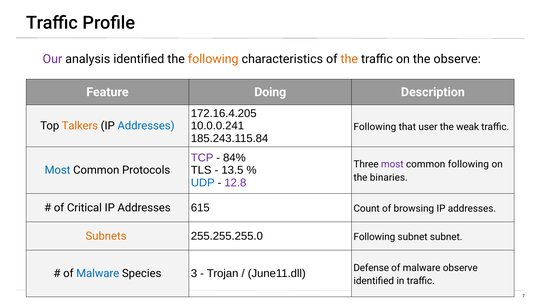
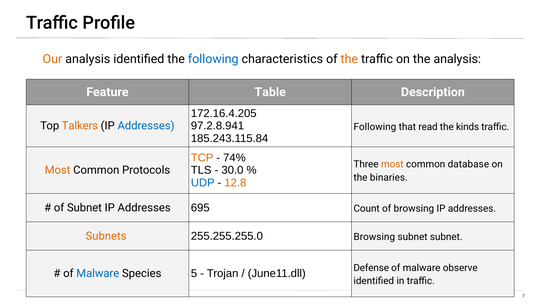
Our colour: purple -> orange (52, 59)
following colour: orange -> blue (213, 59)
the observe: observe -> analysis (457, 59)
Doing: Doing -> Table (270, 92)
10.0.0.241: 10.0.0.241 -> 97.2.8.941 (217, 126)
user: user -> read (428, 127)
weak: weak -> kinds (468, 127)
TCP colour: purple -> orange (202, 158)
84%: 84% -> 74% (234, 158)
most colour: purple -> orange (392, 165)
common following: following -> database (468, 165)
13.5: 13.5 -> 30.0 (232, 170)
Most colour: blue -> orange (58, 170)
12.8 colour: purple -> orange (235, 183)
of Critical: Critical -> Subnet (84, 208)
615: 615 -> 695 (200, 208)
255.255.255.0 Following: Following -> Browsing (374, 237)
3: 3 -> 5 (194, 274)
